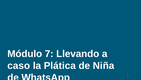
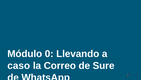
7: 7 -> 0 (49, 53)
Plática: Plática -> Correo (60, 65)
Niña: Niña -> Sure (104, 65)
